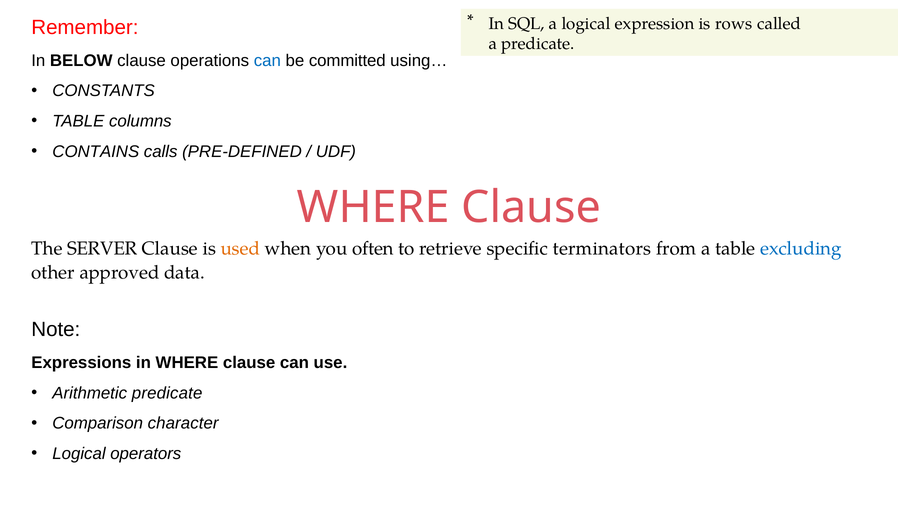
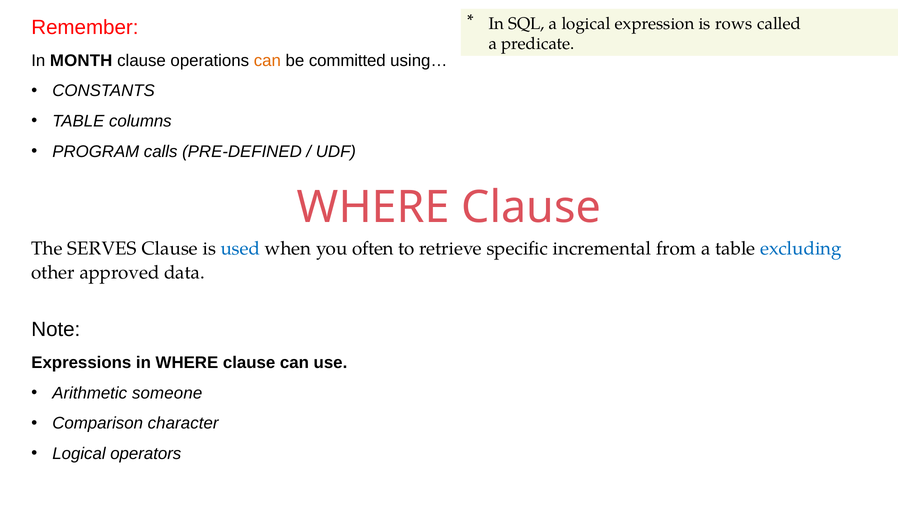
BELOW: BELOW -> MONTH (81, 61)
can colour: blue -> orange (267, 61)
CONTAINS: CONTAINS -> PROGRAM (96, 151)
SERVER: SERVER -> SERVES (102, 249)
used colour: orange -> blue (240, 249)
terminators: terminators -> incremental (602, 249)
Arithmetic predicate: predicate -> someone (167, 393)
